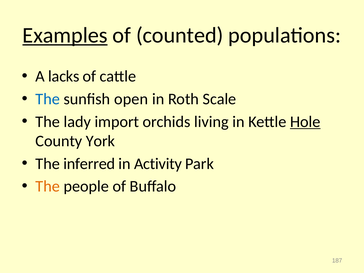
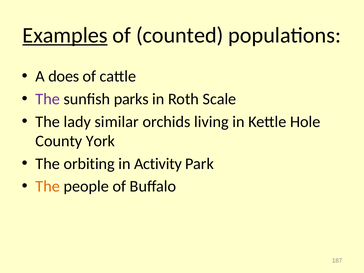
lacks: lacks -> does (64, 76)
The colour: blue -> purple (48, 99)
open: open -> parks (131, 99)
import: import -> similar (117, 122)
Hole underline: present -> none (305, 122)
inferred: inferred -> orbiting (89, 164)
